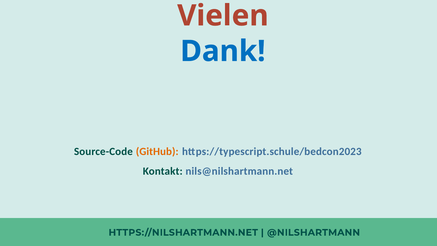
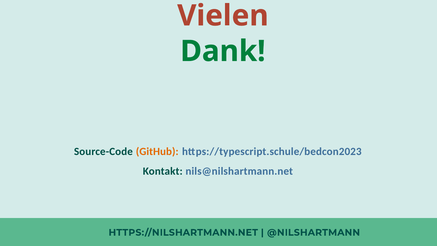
Dank colour: blue -> green (223, 51)
